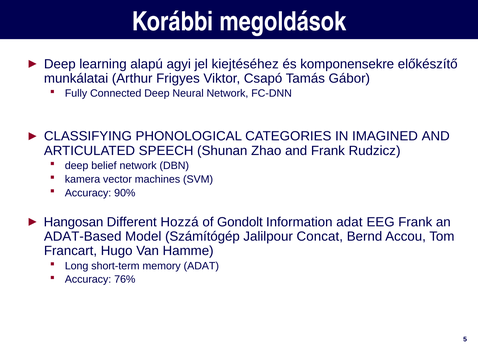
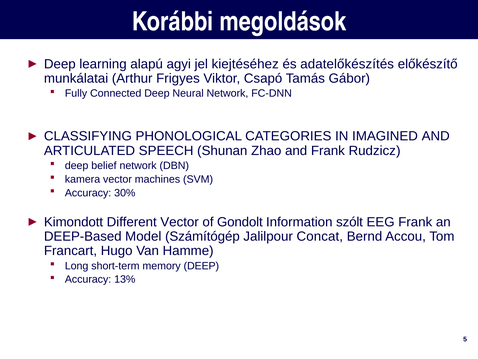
komponensekre: komponensekre -> adatelőkészítés (347, 64)
90%: 90% -> 30% (125, 193)
Hangosan: Hangosan -> Kimondott (74, 222)
Different Hozzá: Hozzá -> Vector (180, 222)
Information adat: adat -> szólt (350, 222)
ADAT-Based: ADAT-Based -> DEEP-Based (83, 236)
memory ADAT: ADAT -> DEEP (201, 265)
76%: 76% -> 13% (125, 279)
